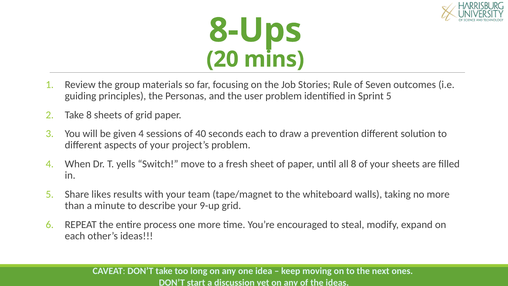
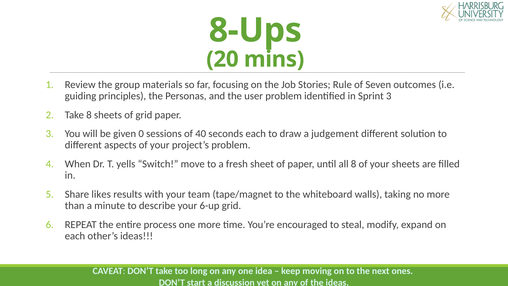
Sprint 5: 5 -> 3 (389, 96)
given 4: 4 -> 0 (141, 134)
prevention: prevention -> judgement (335, 134)
9-up: 9-up -> 6-up (210, 206)
